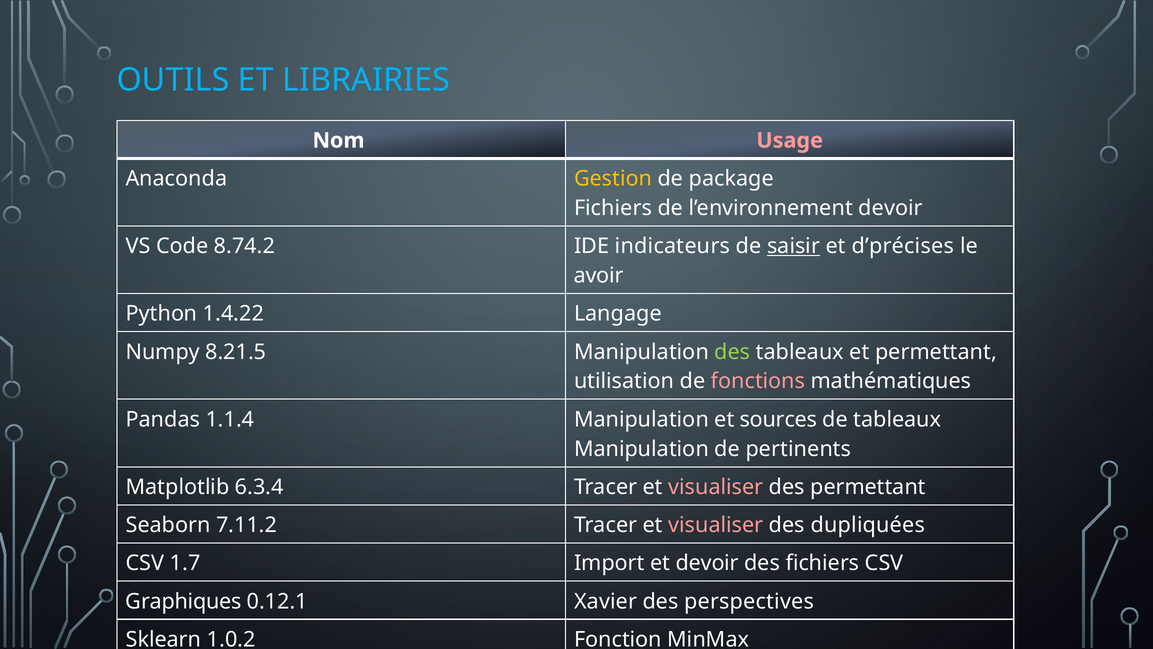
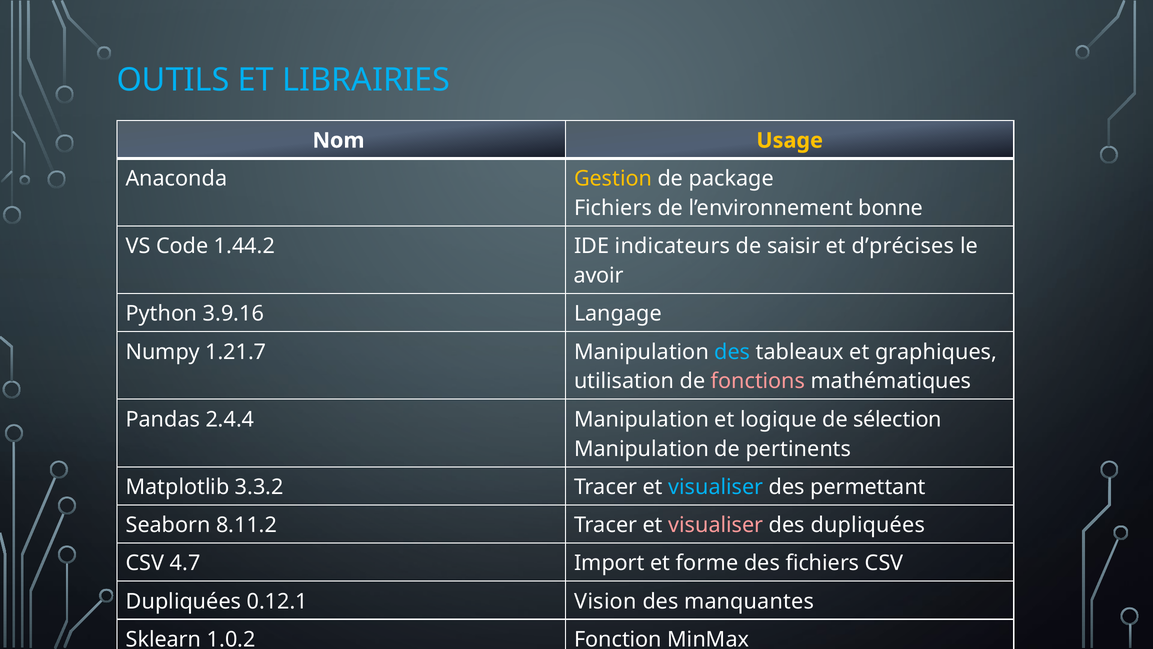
Usage colour: pink -> yellow (790, 140)
l’environnement devoir: devoir -> bonne (891, 208)
8.74.2: 8.74.2 -> 1.44.2 (244, 246)
saisir underline: present -> none (794, 246)
1.4.22: 1.4.22 -> 3.9.16 (233, 314)
8.21.5: 8.21.5 -> 1.21.7 (236, 352)
des colour: light green -> light blue (732, 352)
et permettant: permettant -> graphiques (936, 352)
1.1.4: 1.1.4 -> 2.4.4 (230, 419)
sources: sources -> logique (778, 419)
de tableaux: tableaux -> sélection (897, 419)
6.3.4: 6.3.4 -> 3.3.2 (259, 487)
visualiser colour: pink -> light blue (716, 487)
7.11.2: 7.11.2 -> 8.11.2 (247, 525)
1.7: 1.7 -> 4.7 (185, 563)
et devoir: devoir -> forme (707, 563)
Graphiques: Graphiques -> Dupliquées (184, 601)
Xavier: Xavier -> Vision (605, 601)
perspectives: perspectives -> manquantes (749, 601)
